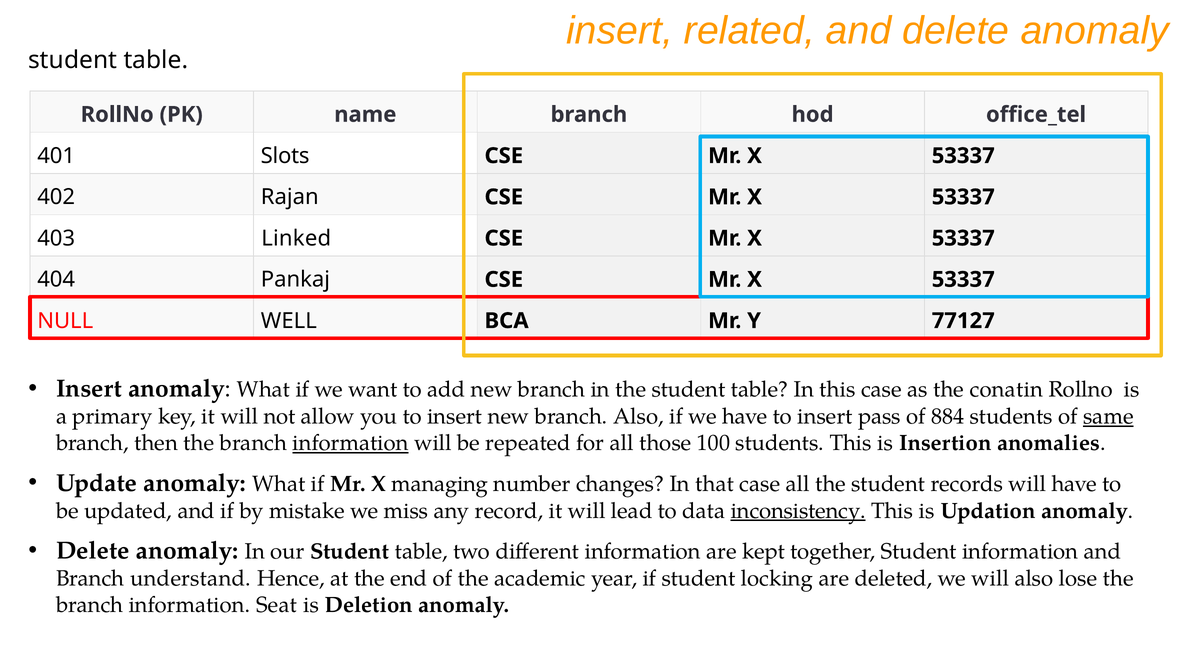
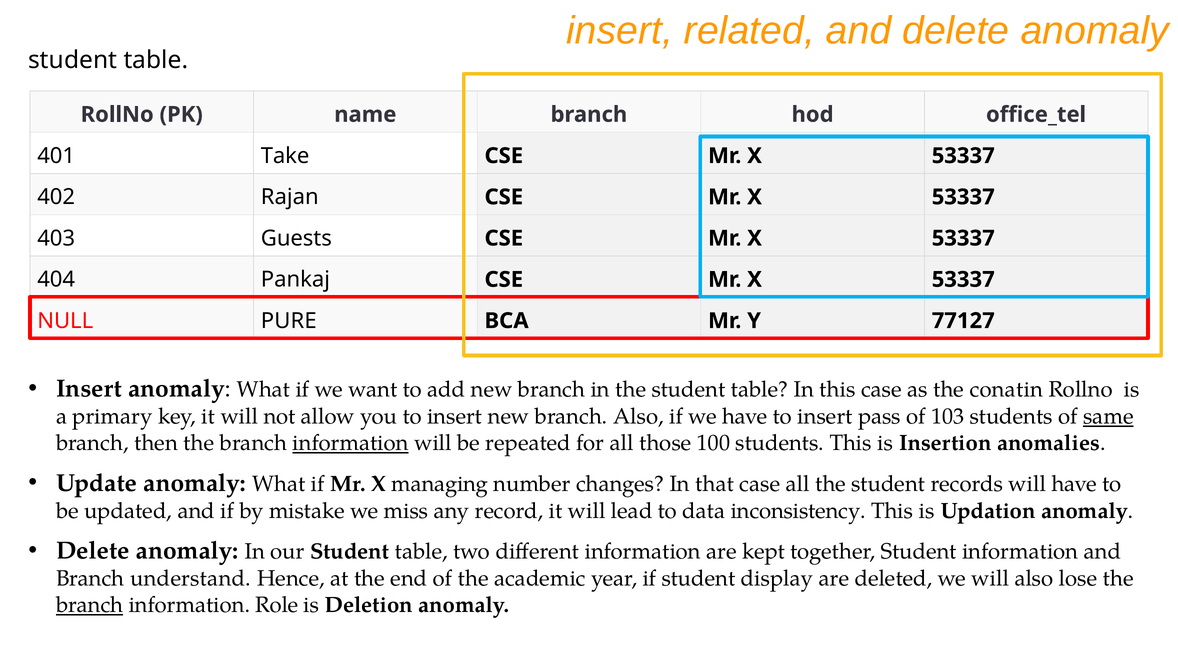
Slots: Slots -> Take (285, 156)
Linked: Linked -> Guests (296, 238)
WELL: WELL -> PURE (289, 321)
884: 884 -> 103 (948, 416)
inconsistency underline: present -> none (798, 511)
locking: locking -> display (777, 578)
branch underline: none -> present (90, 605)
Seat: Seat -> Role (277, 605)
